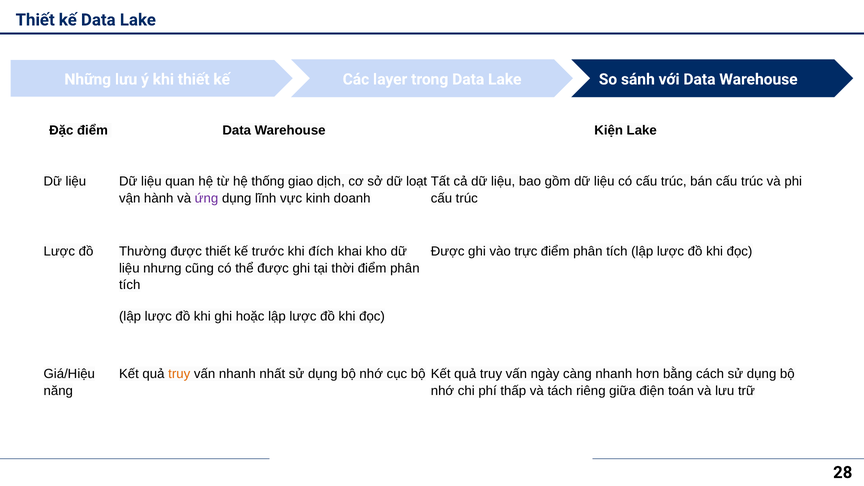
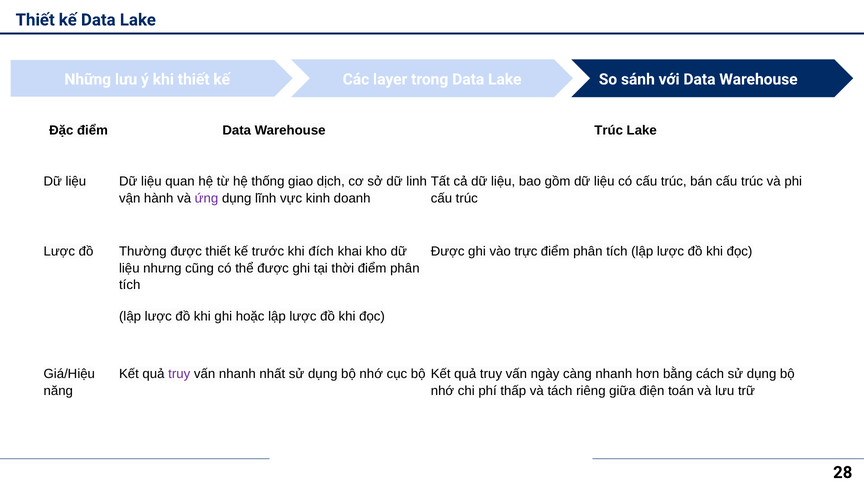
Warehouse Kiện: Kiện -> Trúc (609, 130)
loạt: loạt -> linh (417, 181)
truy colour: orange -> purple (179, 374)
